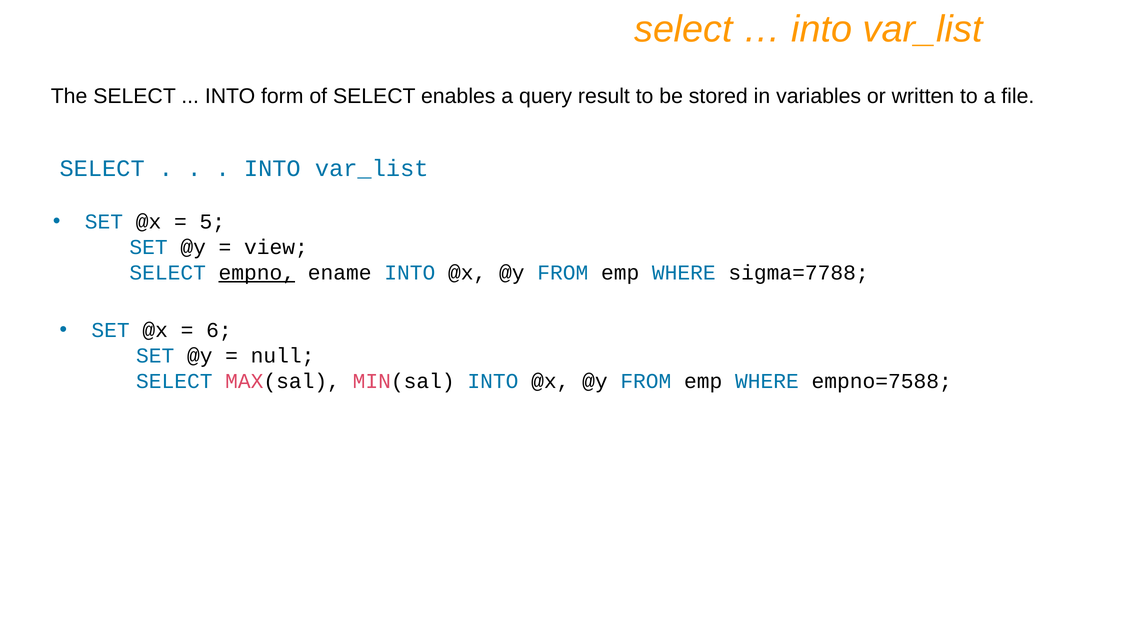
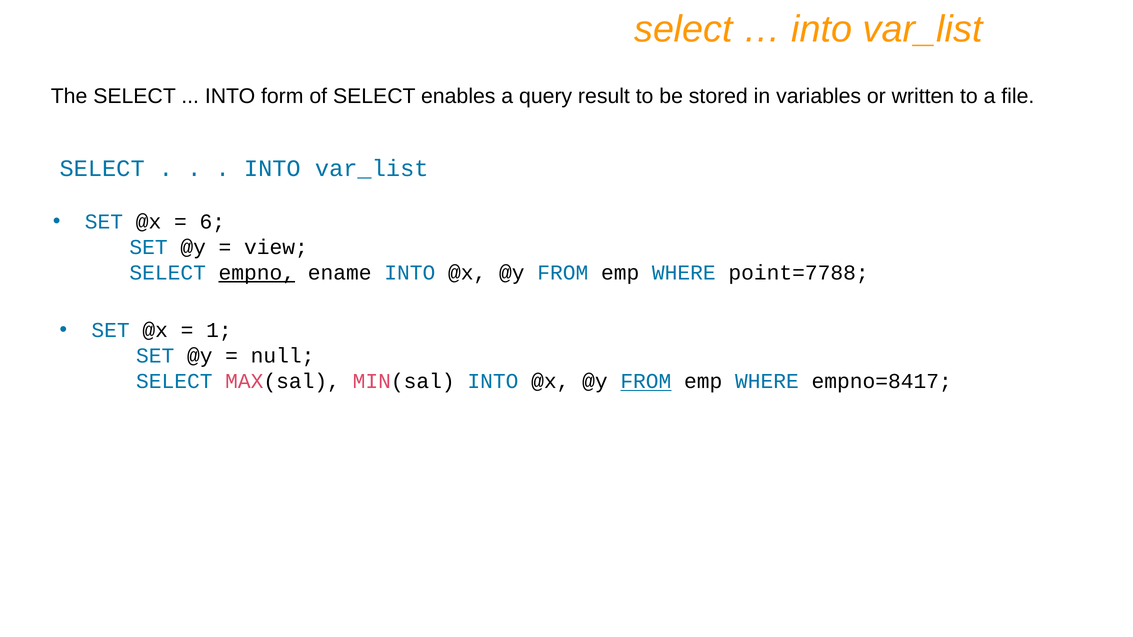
5: 5 -> 6 (212, 222)
sigma=7788: sigma=7788 -> point=7788 (799, 273)
6: 6 -> 1 (219, 331)
FROM underline: none -> present (646, 382)
empno=7588: empno=7588 -> empno=8417 (882, 382)
